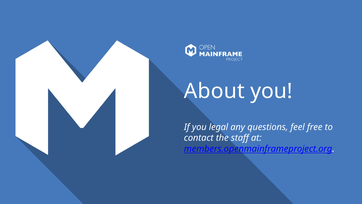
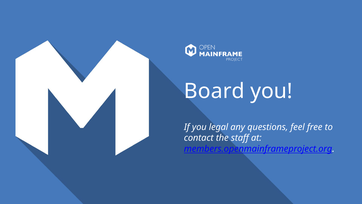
About: About -> Board (214, 91)
